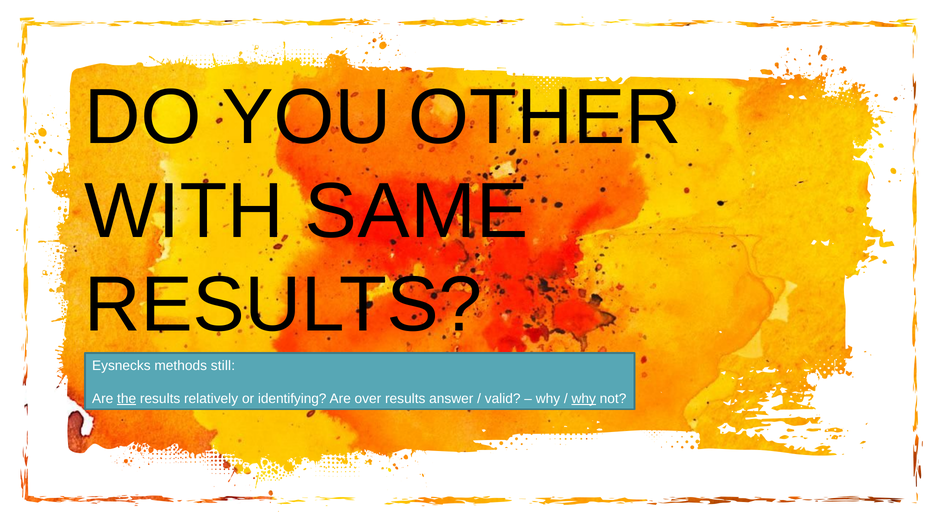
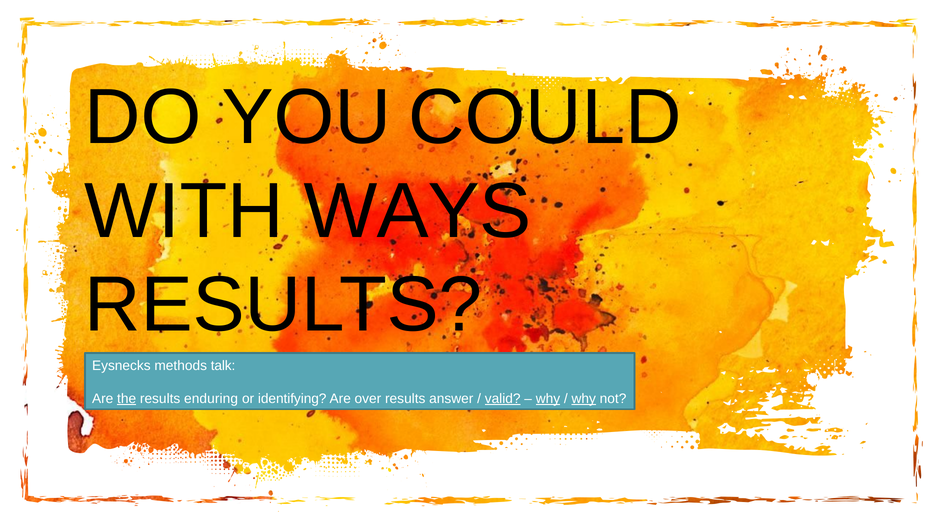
OTHER: OTHER -> COULD (545, 117)
SAME: SAME -> WAYS (417, 211)
still: still -> talk (223, 365)
relatively: relatively -> enduring (211, 398)
valid underline: none -> present (503, 398)
why underline: none -> present (548, 398)
